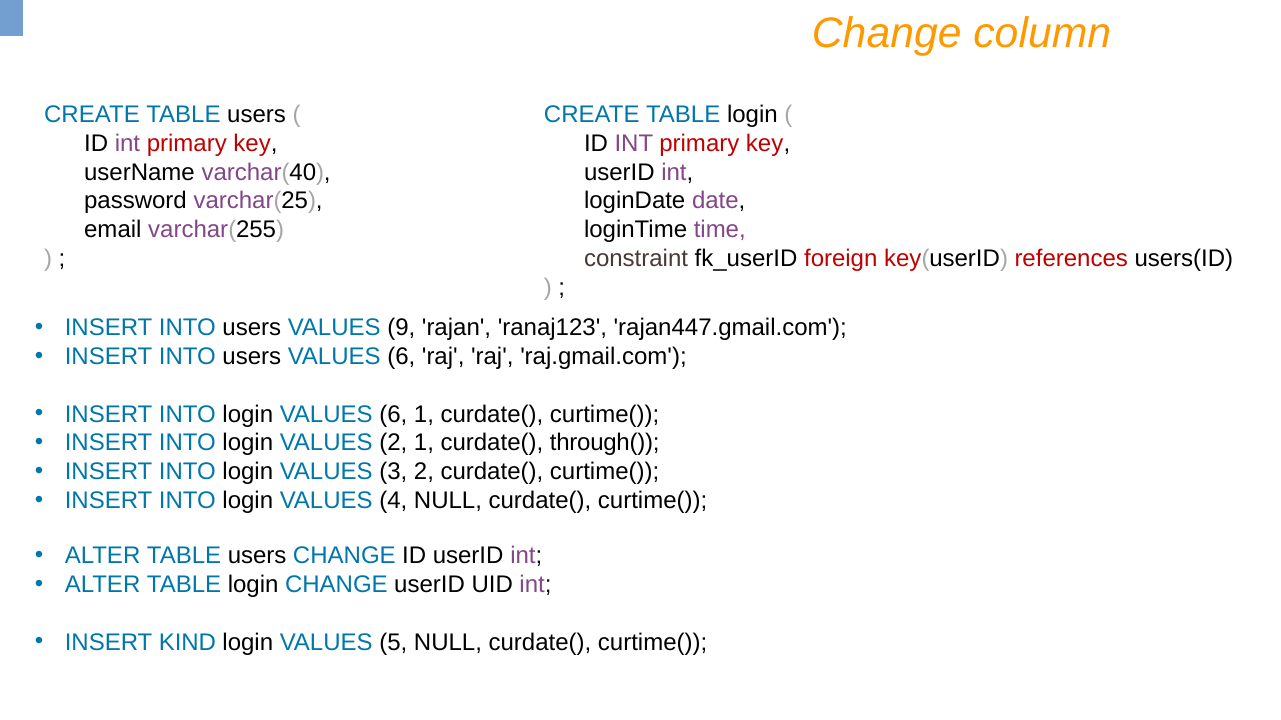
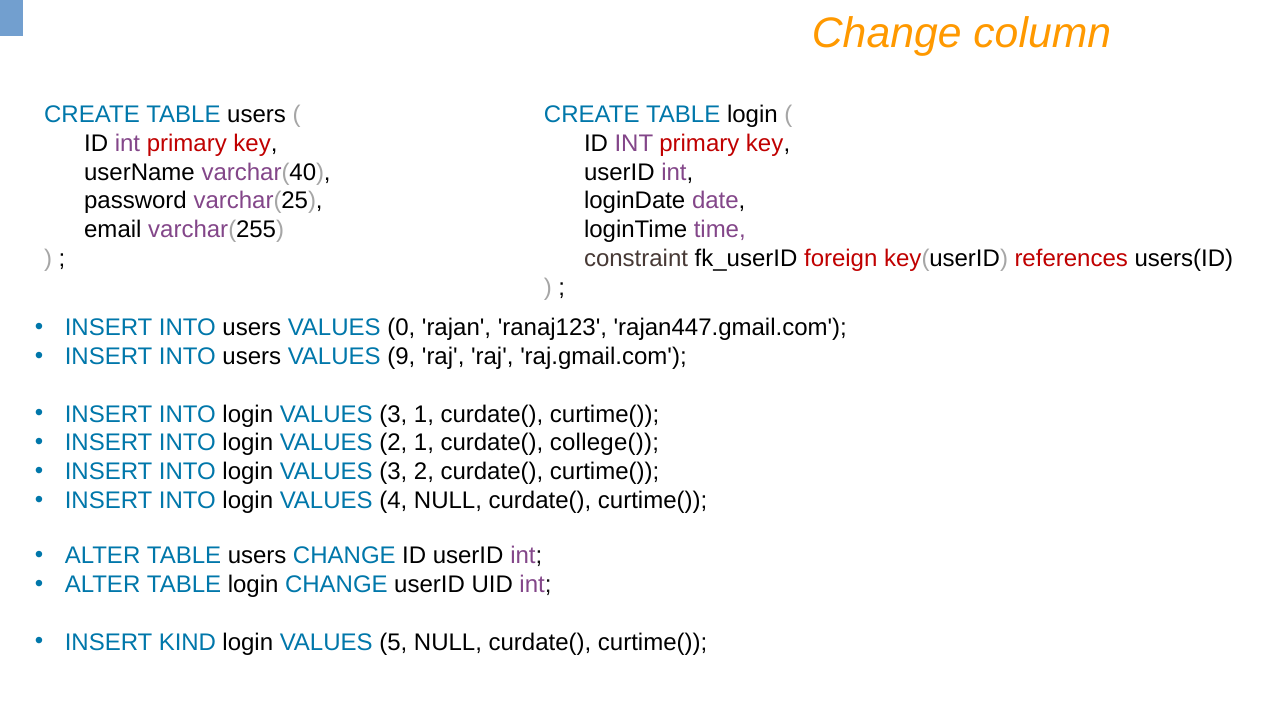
9: 9 -> 0 (401, 328)
users VALUES 6: 6 -> 9 (401, 357)
6: 6 -> 3 (393, 415)
through(: through( -> college( (604, 443)
